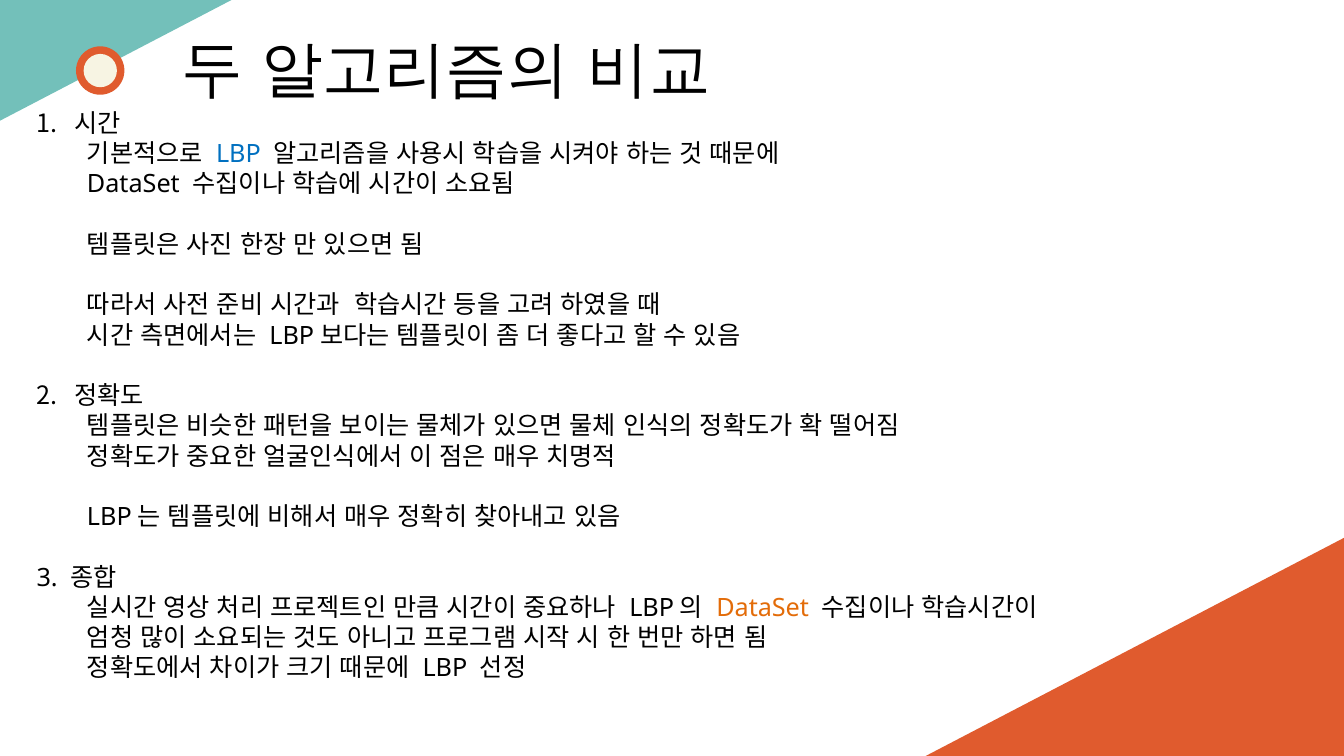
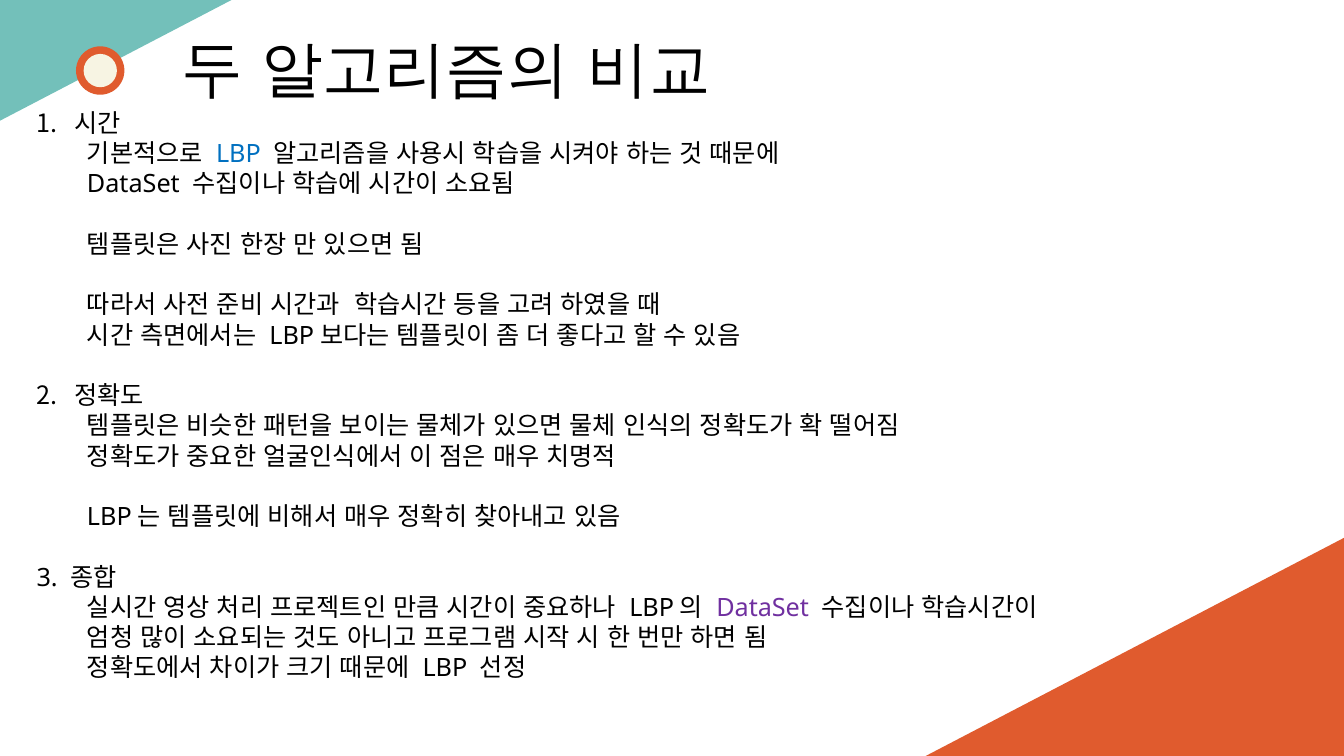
DataSet colour: orange -> purple (763, 608)
